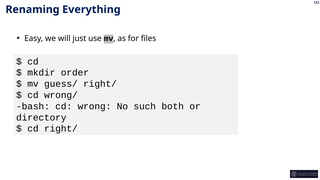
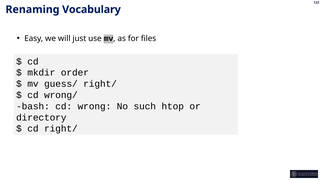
Everything: Everything -> Vocabulary (91, 9)
both: both -> htop (173, 106)
